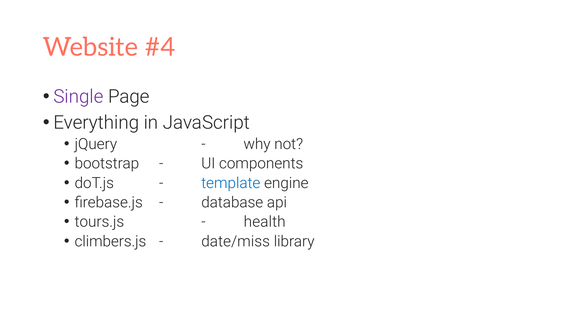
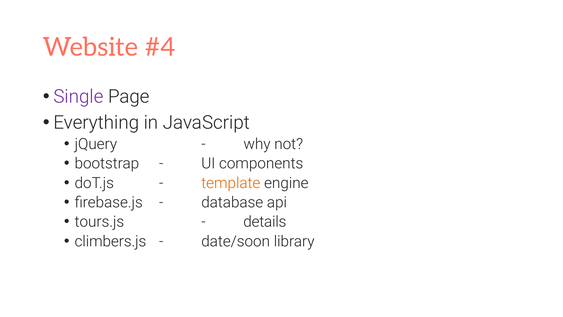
template colour: blue -> orange (231, 183)
health: health -> details (265, 222)
date/miss: date/miss -> date/soon (236, 241)
